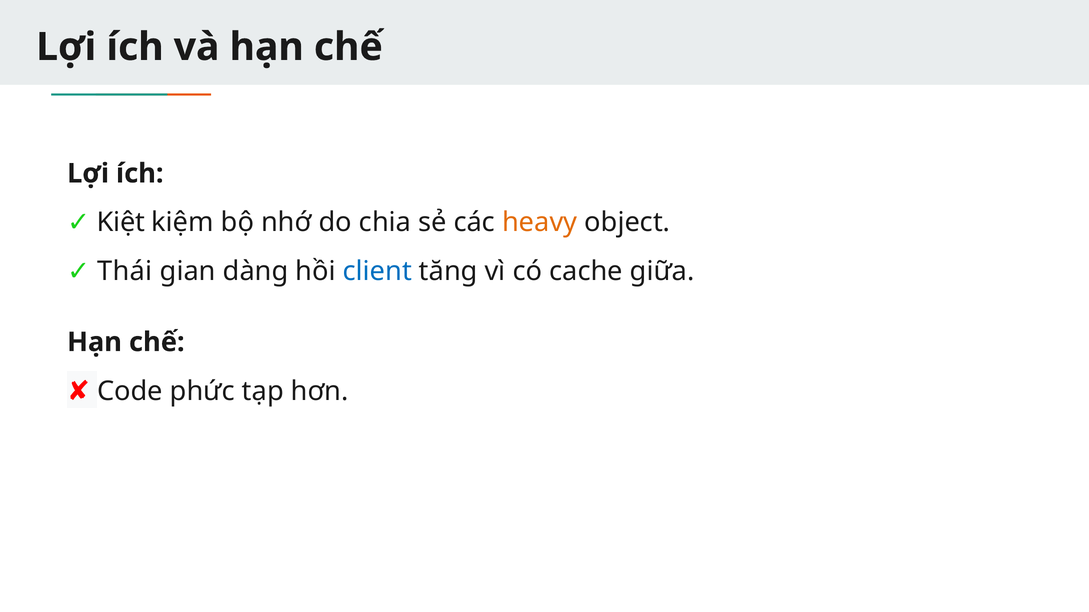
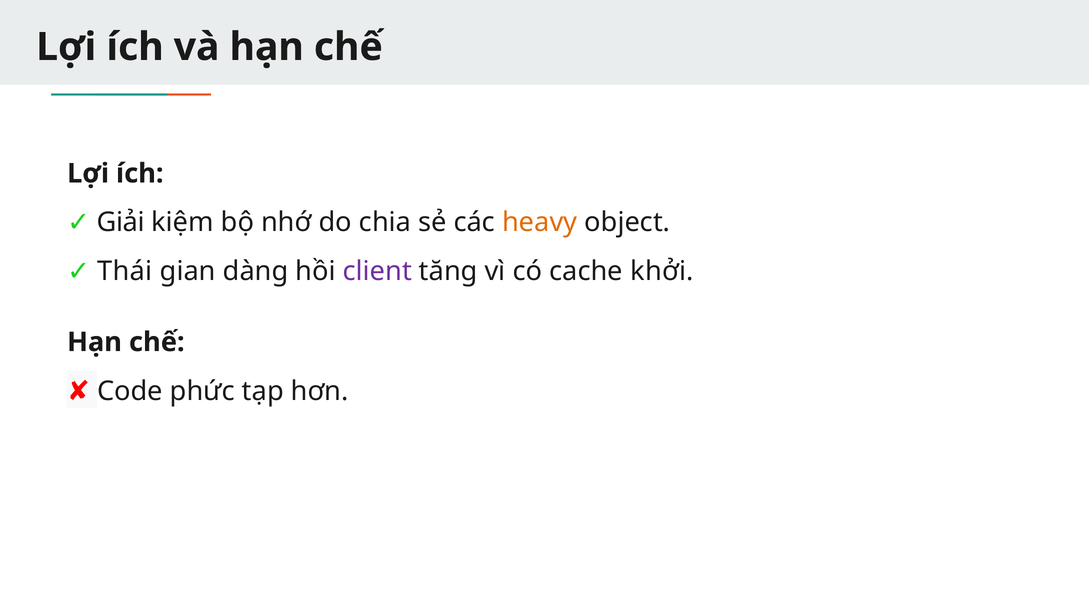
Kiệt: Kiệt -> Giải (121, 223)
client colour: blue -> purple (377, 272)
giữa: giữa -> khởi (662, 272)
